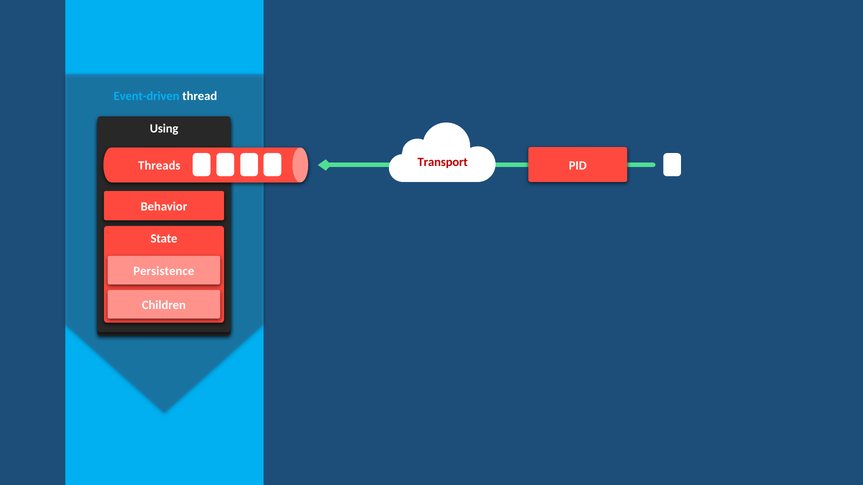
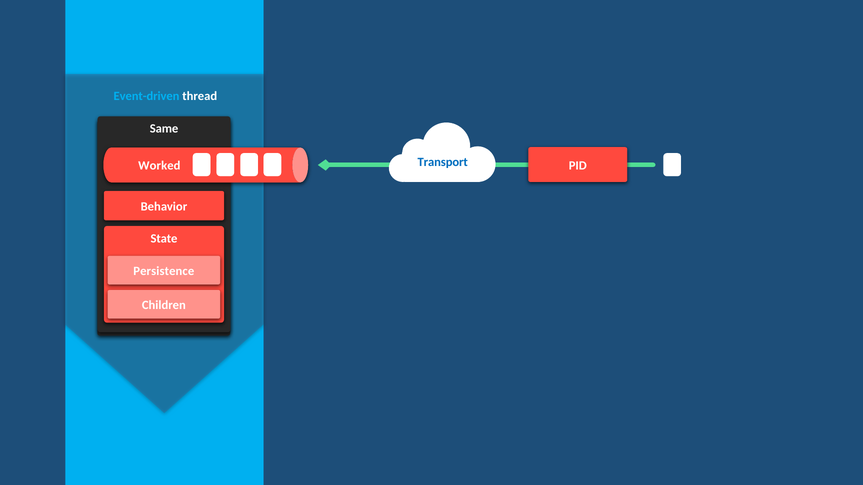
Using: Using -> Same (164, 129)
Transport colour: red -> blue (443, 162)
Threads: Threads -> Worked (159, 166)
